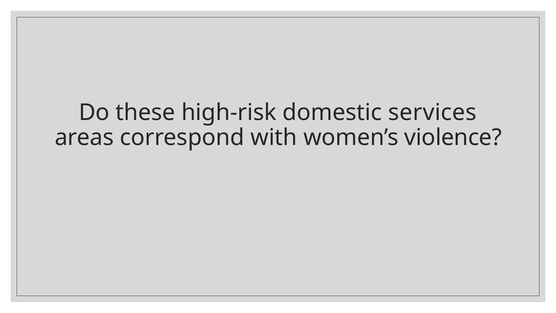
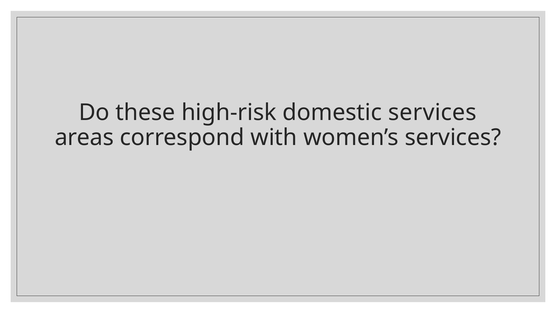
women’s violence: violence -> services (453, 137)
